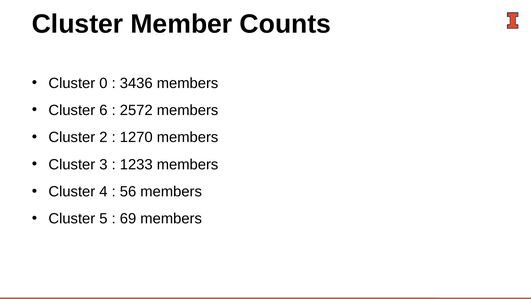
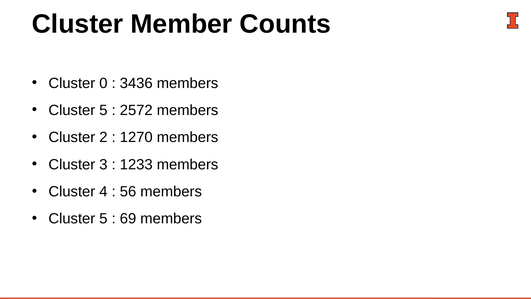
6: 6 -> 5 (103, 110)
